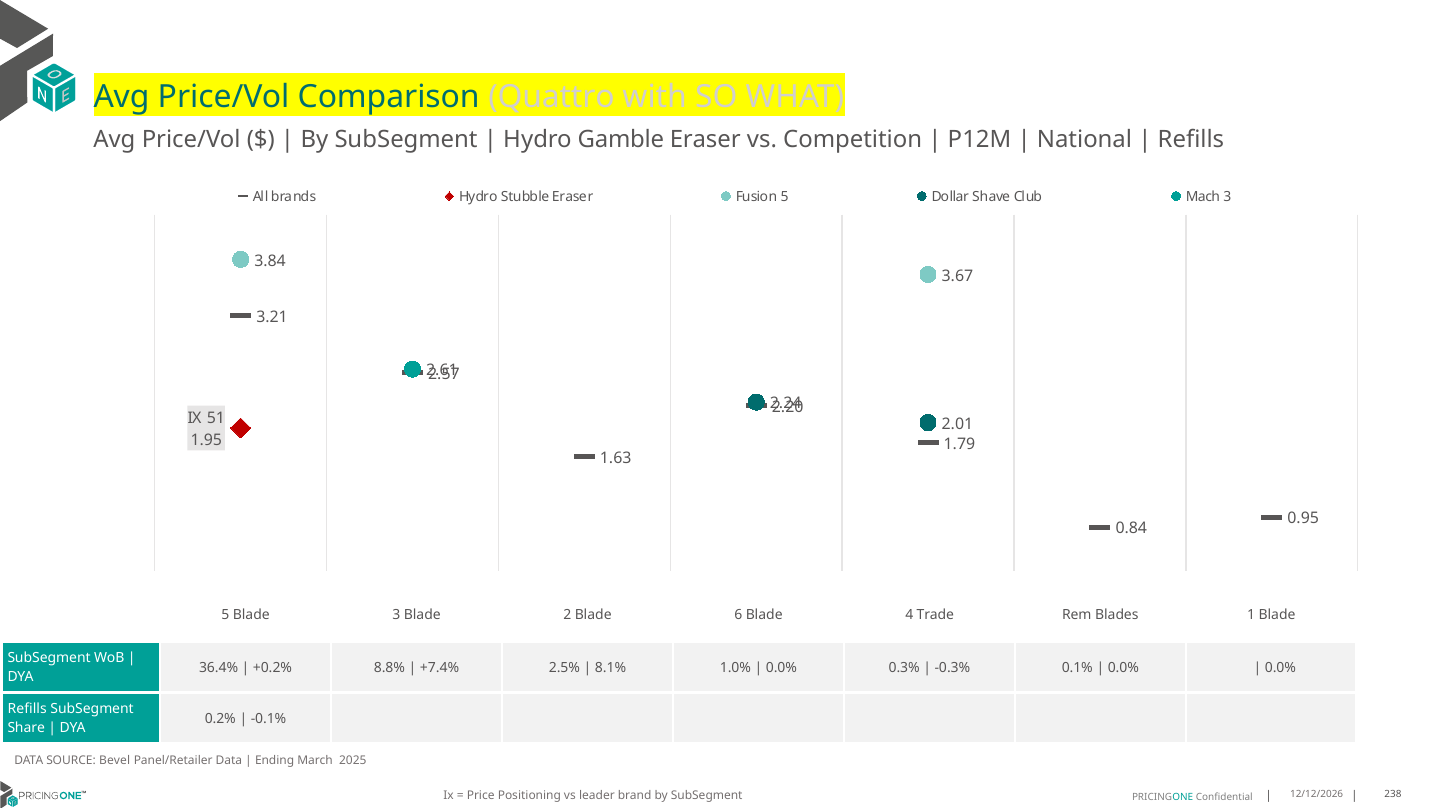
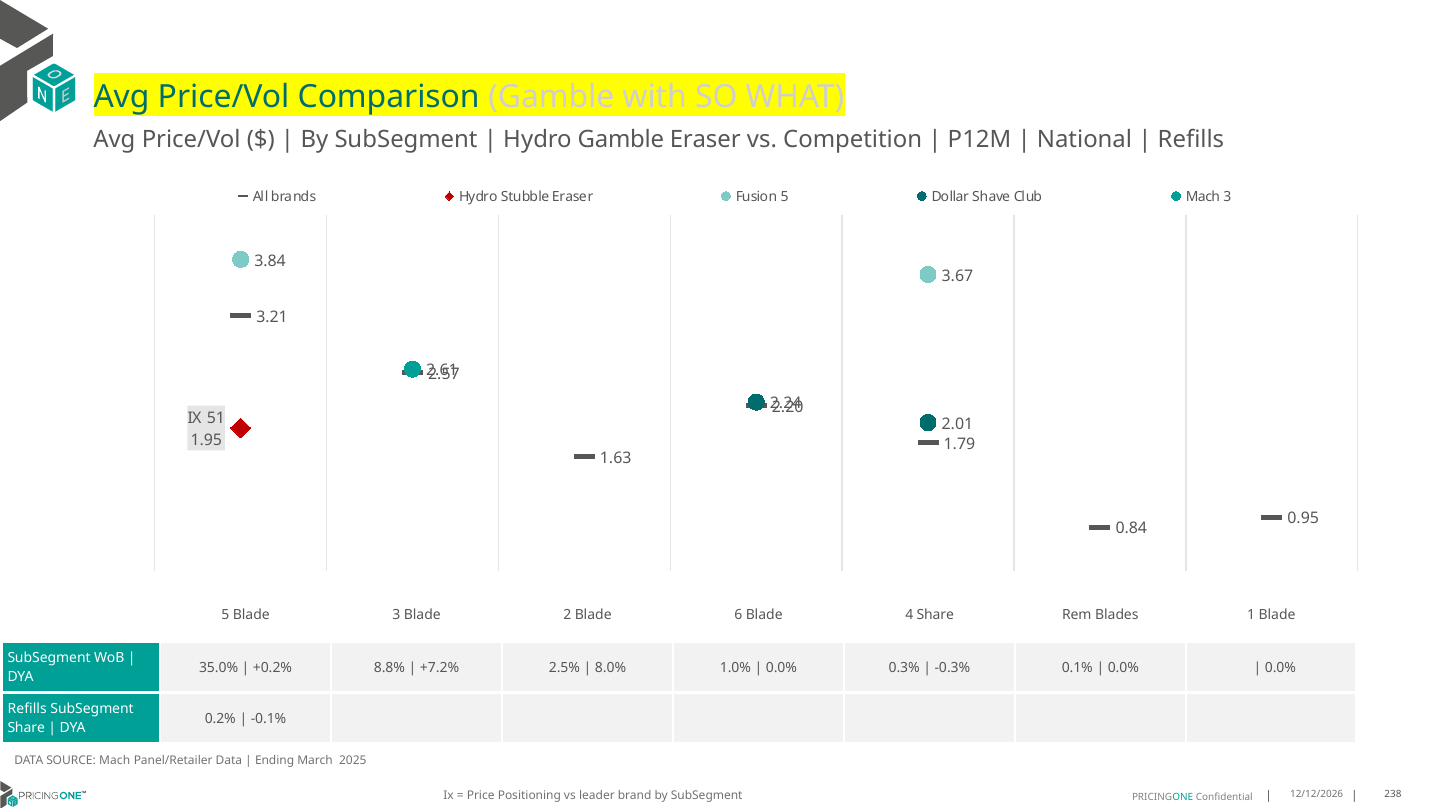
Comparison Quattro: Quattro -> Gamble (551, 97)
4 Trade: Trade -> Share (935, 615)
36.4%: 36.4% -> 35.0% (219, 668)
+7.4%: +7.4% -> +7.2% (440, 668)
8.1%: 8.1% -> 8.0% (611, 668)
SOURCE Bevel: Bevel -> Mach (115, 761)
